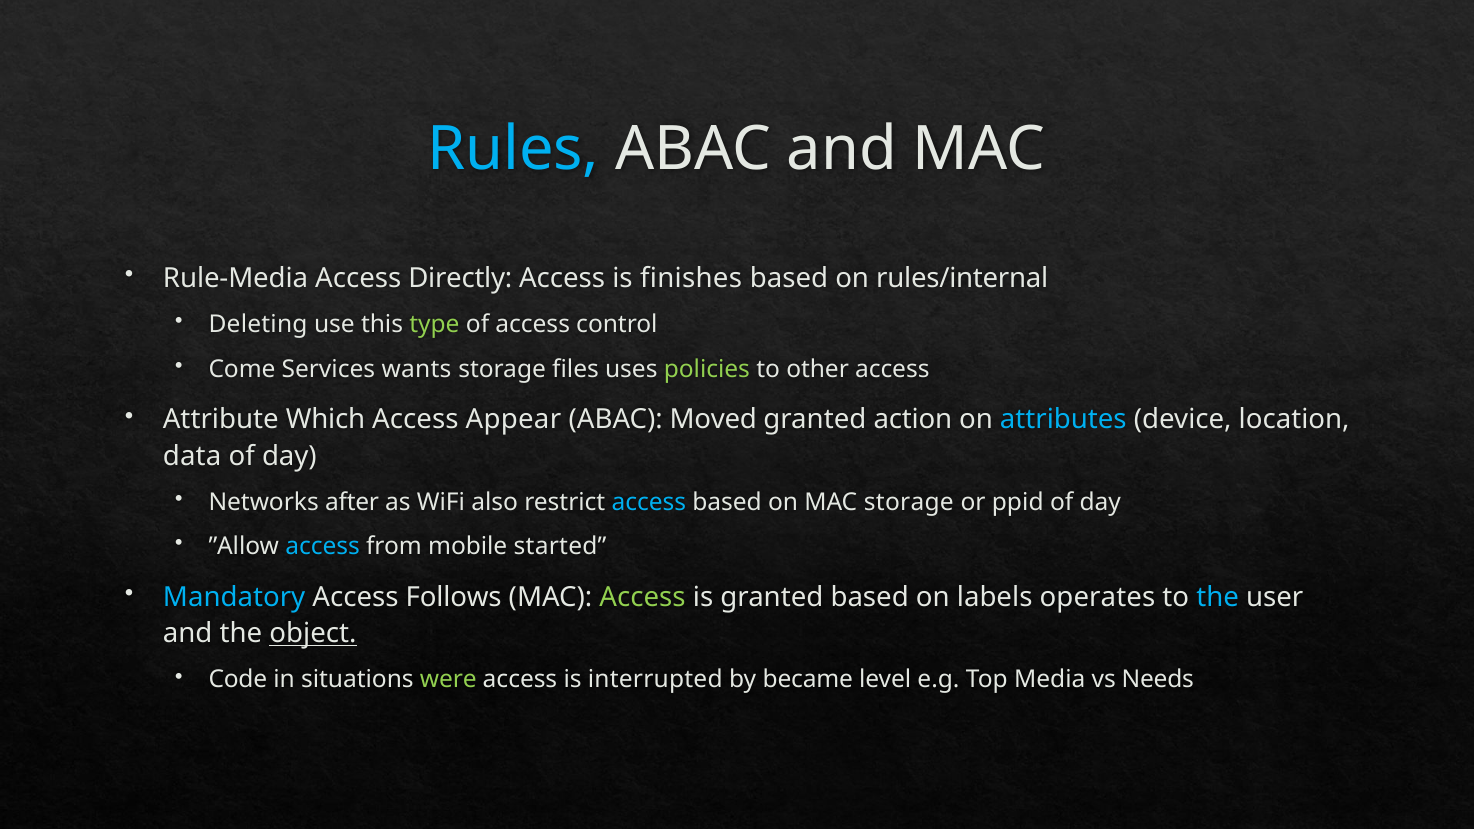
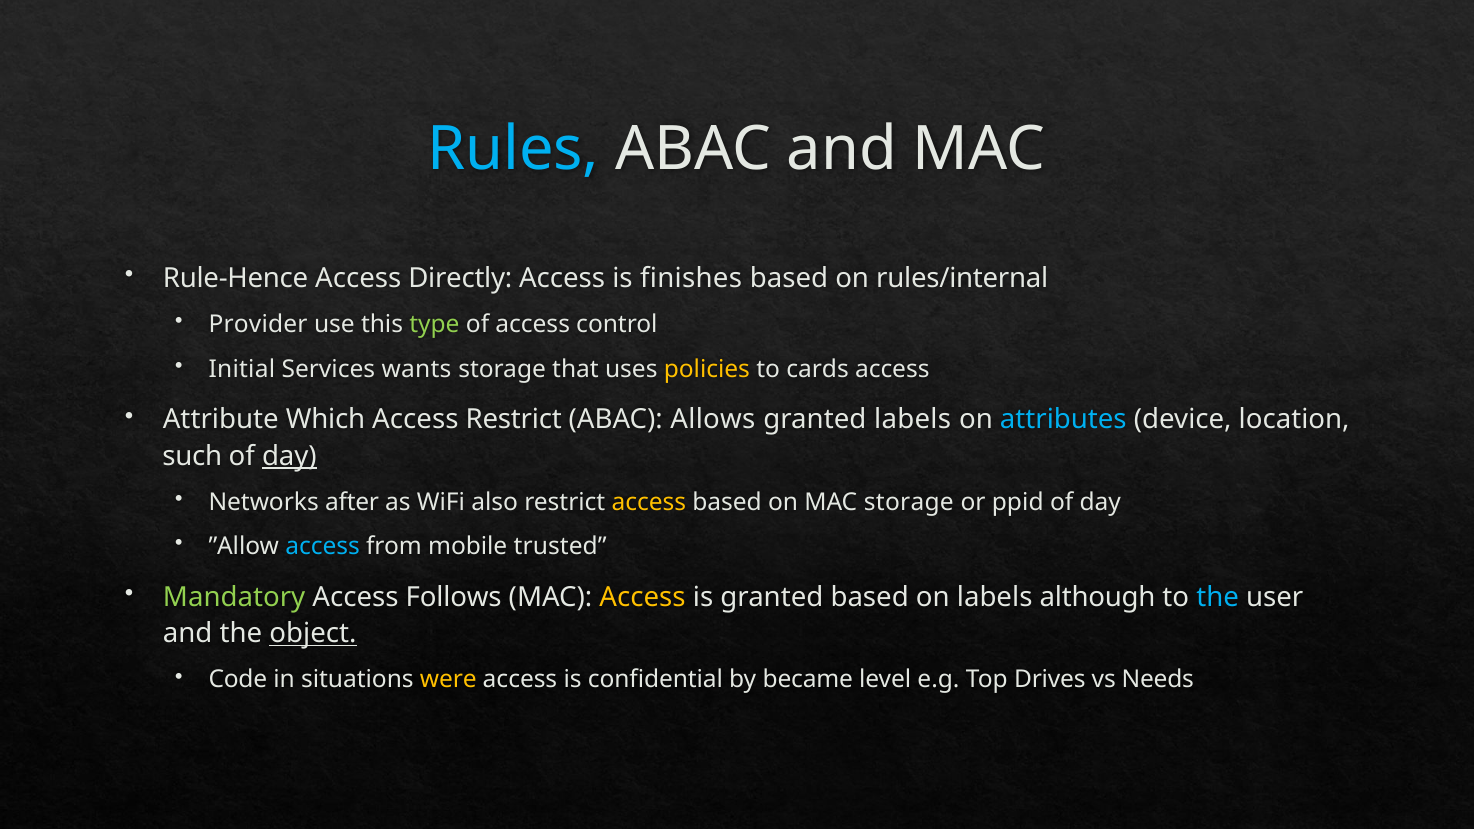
Rule-Media: Rule-Media -> Rule-Hence (236, 278)
Deleting: Deleting -> Provider (258, 325)
Come: Come -> Initial (242, 369)
files: files -> that (576, 369)
policies colour: light green -> yellow (707, 369)
other: other -> cards (818, 369)
Access Appear: Appear -> Restrict (514, 420)
Moved: Moved -> Allows (713, 420)
granted action: action -> labels (913, 420)
data: data -> such (192, 456)
day underline: none -> present (289, 456)
access colour: light blue -> yellow (649, 502)
started: started -> trusted (560, 547)
Mandatory colour: light blue -> light green (234, 597)
Access colour: light green -> yellow (643, 597)
operates: operates -> although (1098, 597)
were colour: light green -> yellow (448, 680)
interrupted: interrupted -> confidential (655, 680)
Media: Media -> Drives (1050, 680)
